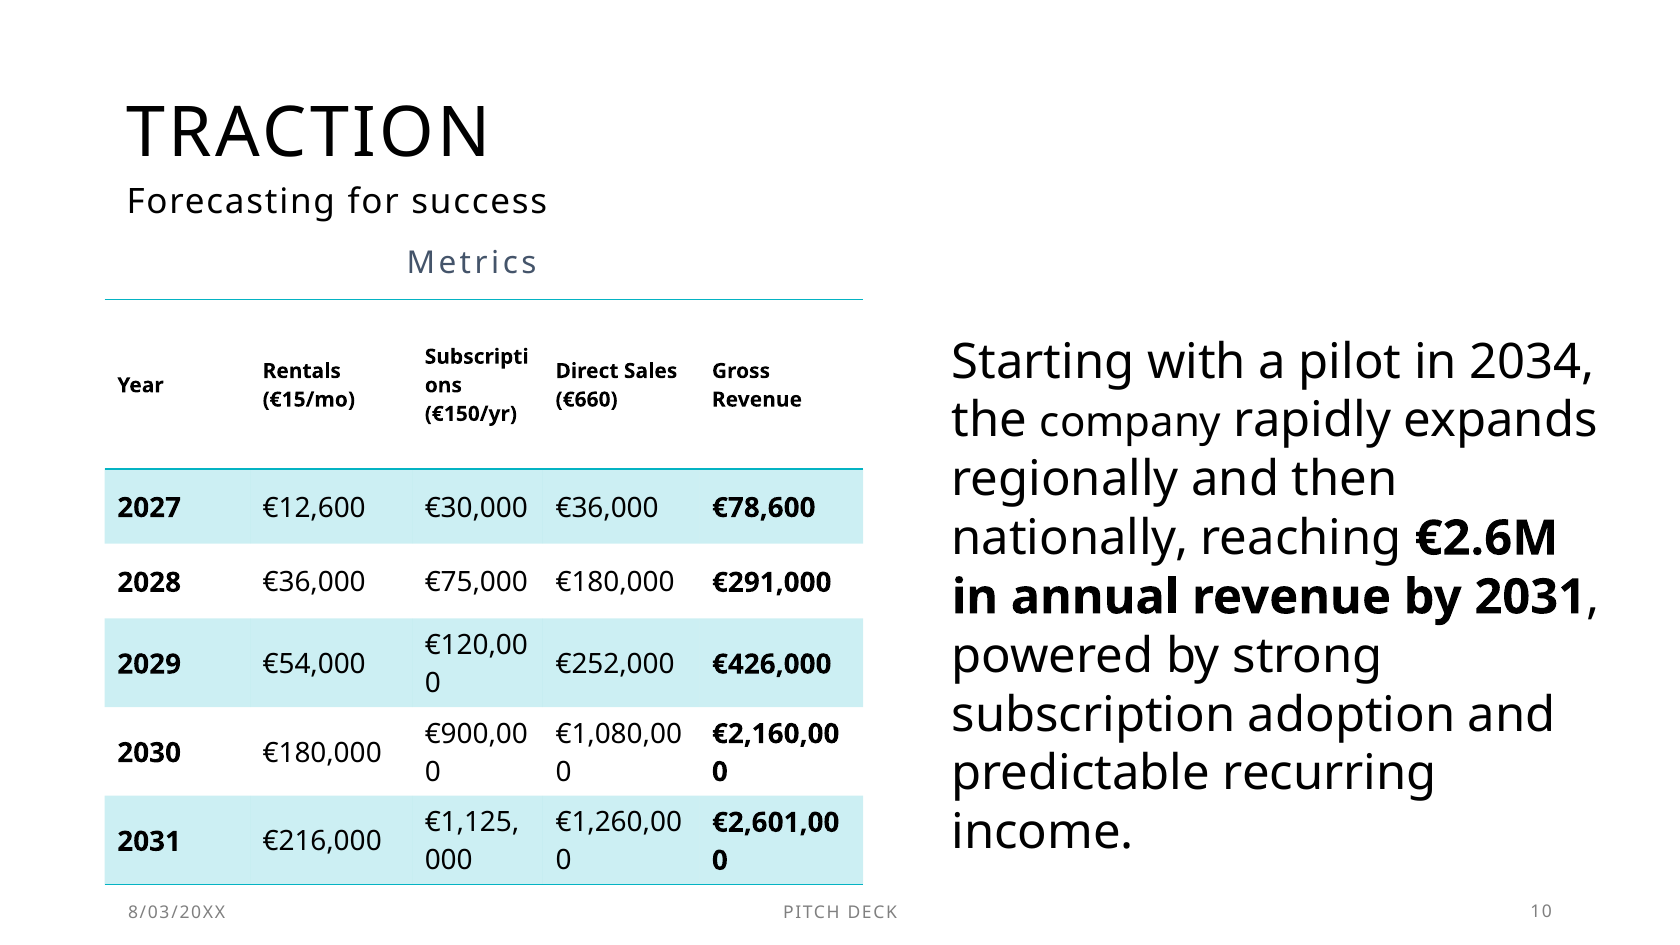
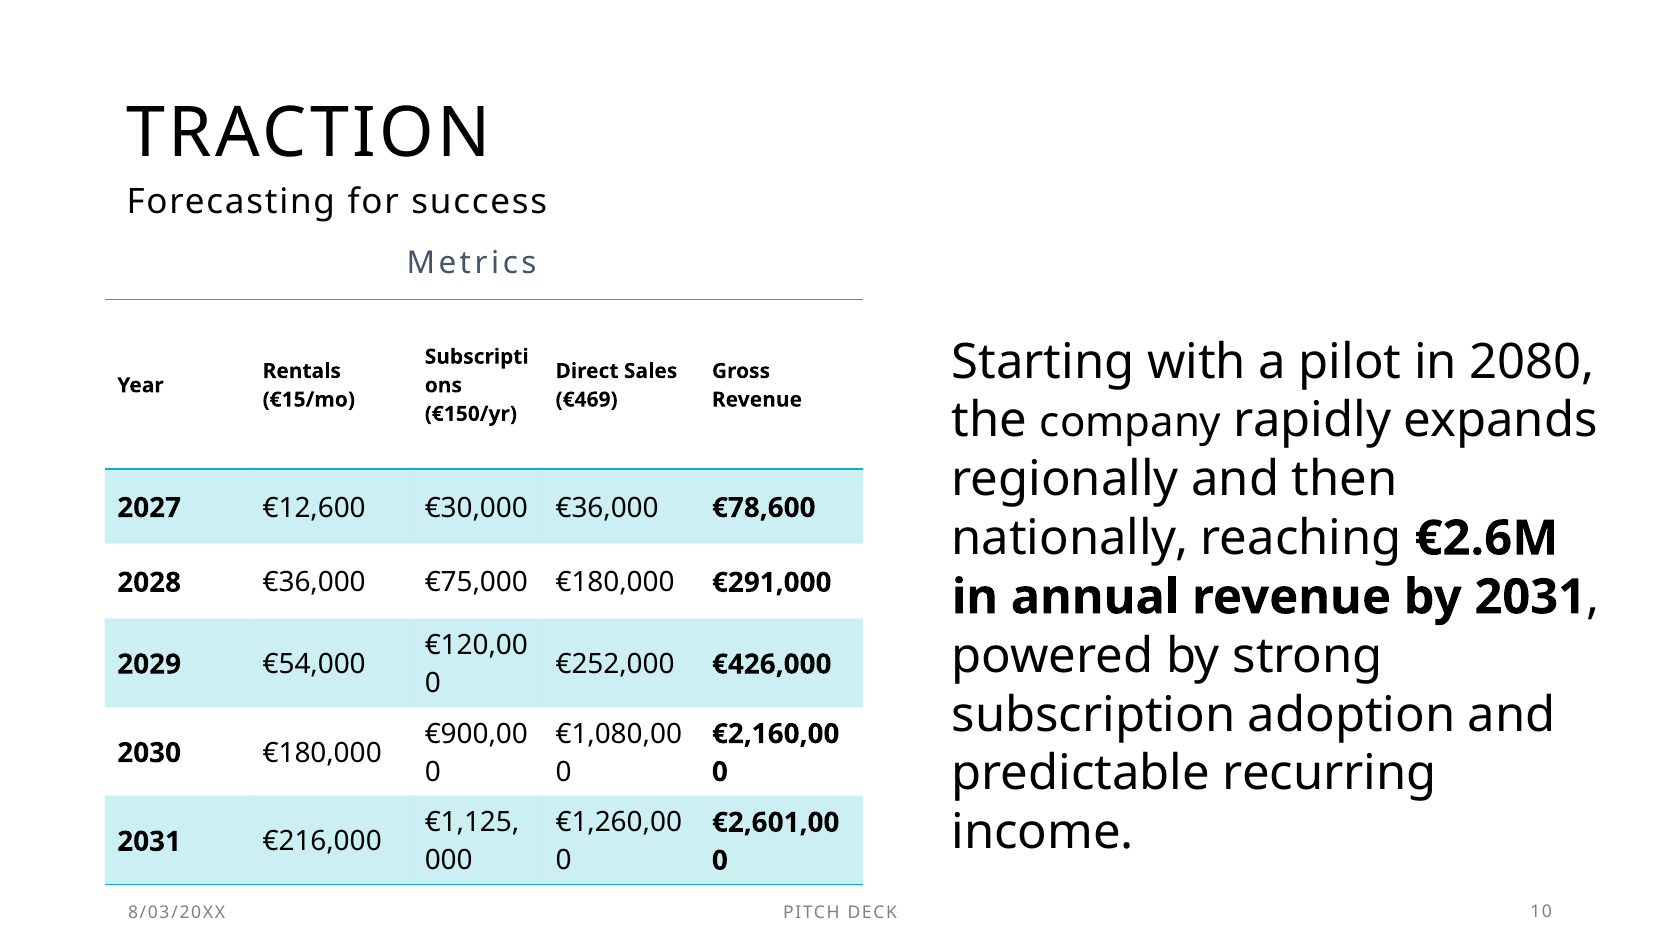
2034: 2034 -> 2080 (1532, 362)
€660: €660 -> €469 (587, 400)
